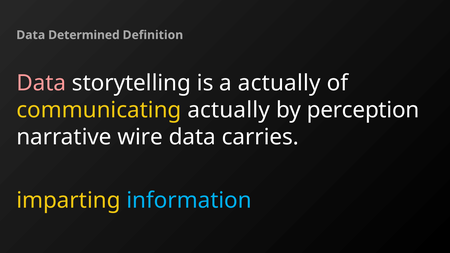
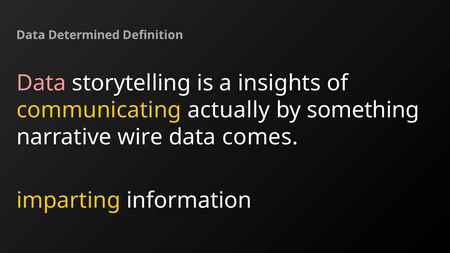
a actually: actually -> insights (279, 83)
perception: perception -> something (363, 110)
carries: carries -> comes (260, 137)
information colour: light blue -> white (189, 201)
